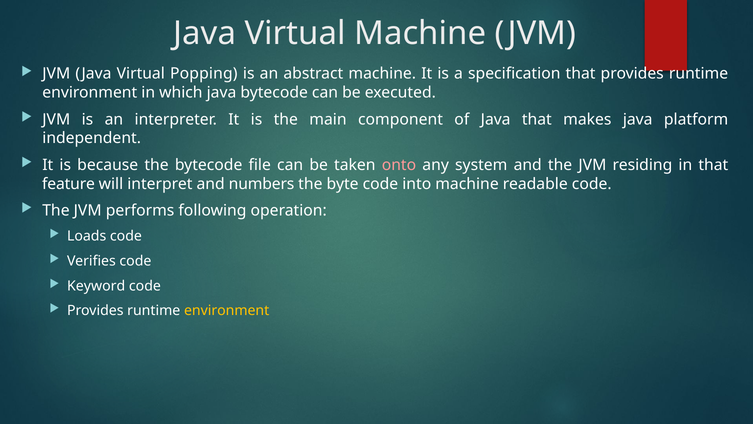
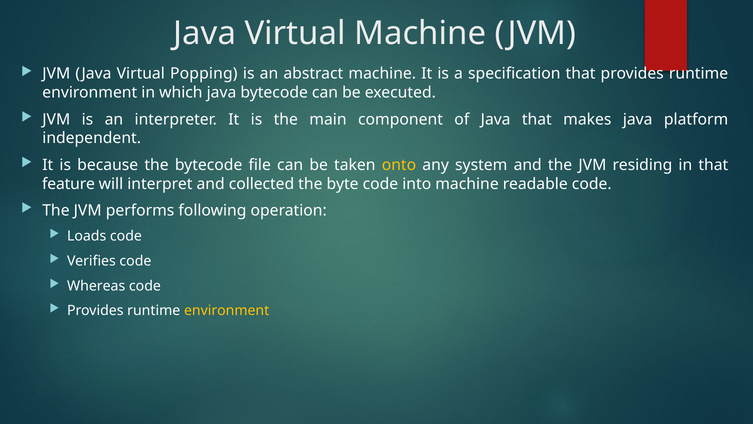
onto colour: pink -> yellow (399, 165)
numbers: numbers -> collected (262, 184)
Keyword: Keyword -> Whereas (96, 286)
